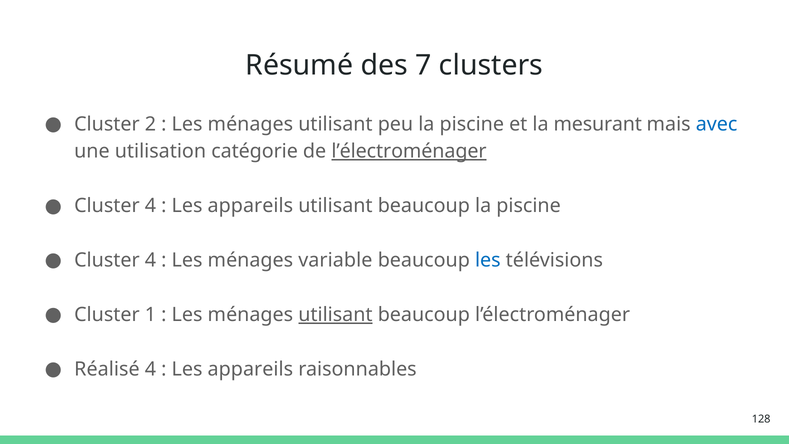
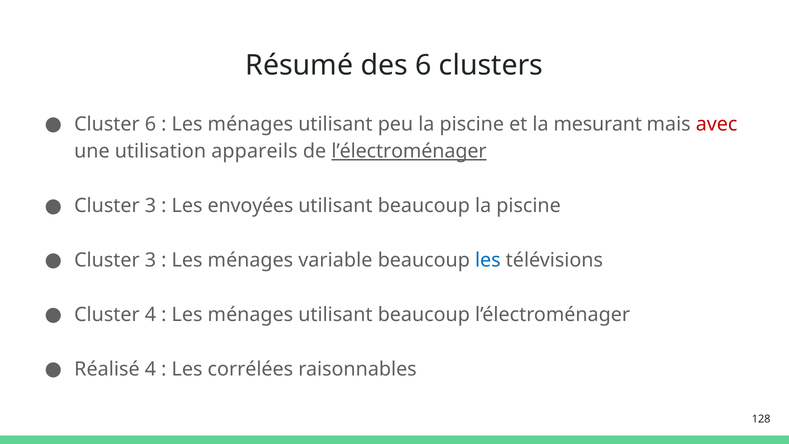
des 7: 7 -> 6 (423, 65)
Cluster 2: 2 -> 6 (150, 124)
avec colour: blue -> red (717, 124)
catégorie: catégorie -> appareils (254, 151)
4: 4 -> 3 (150, 206)
appareils: appareils -> envoyées (250, 206)
4: 4 -> 3 (150, 260)
Cluster 1: 1 -> 4 (150, 315)
utilisant underline: present -> none (335, 315)
appareils: appareils -> corrélées (250, 369)
